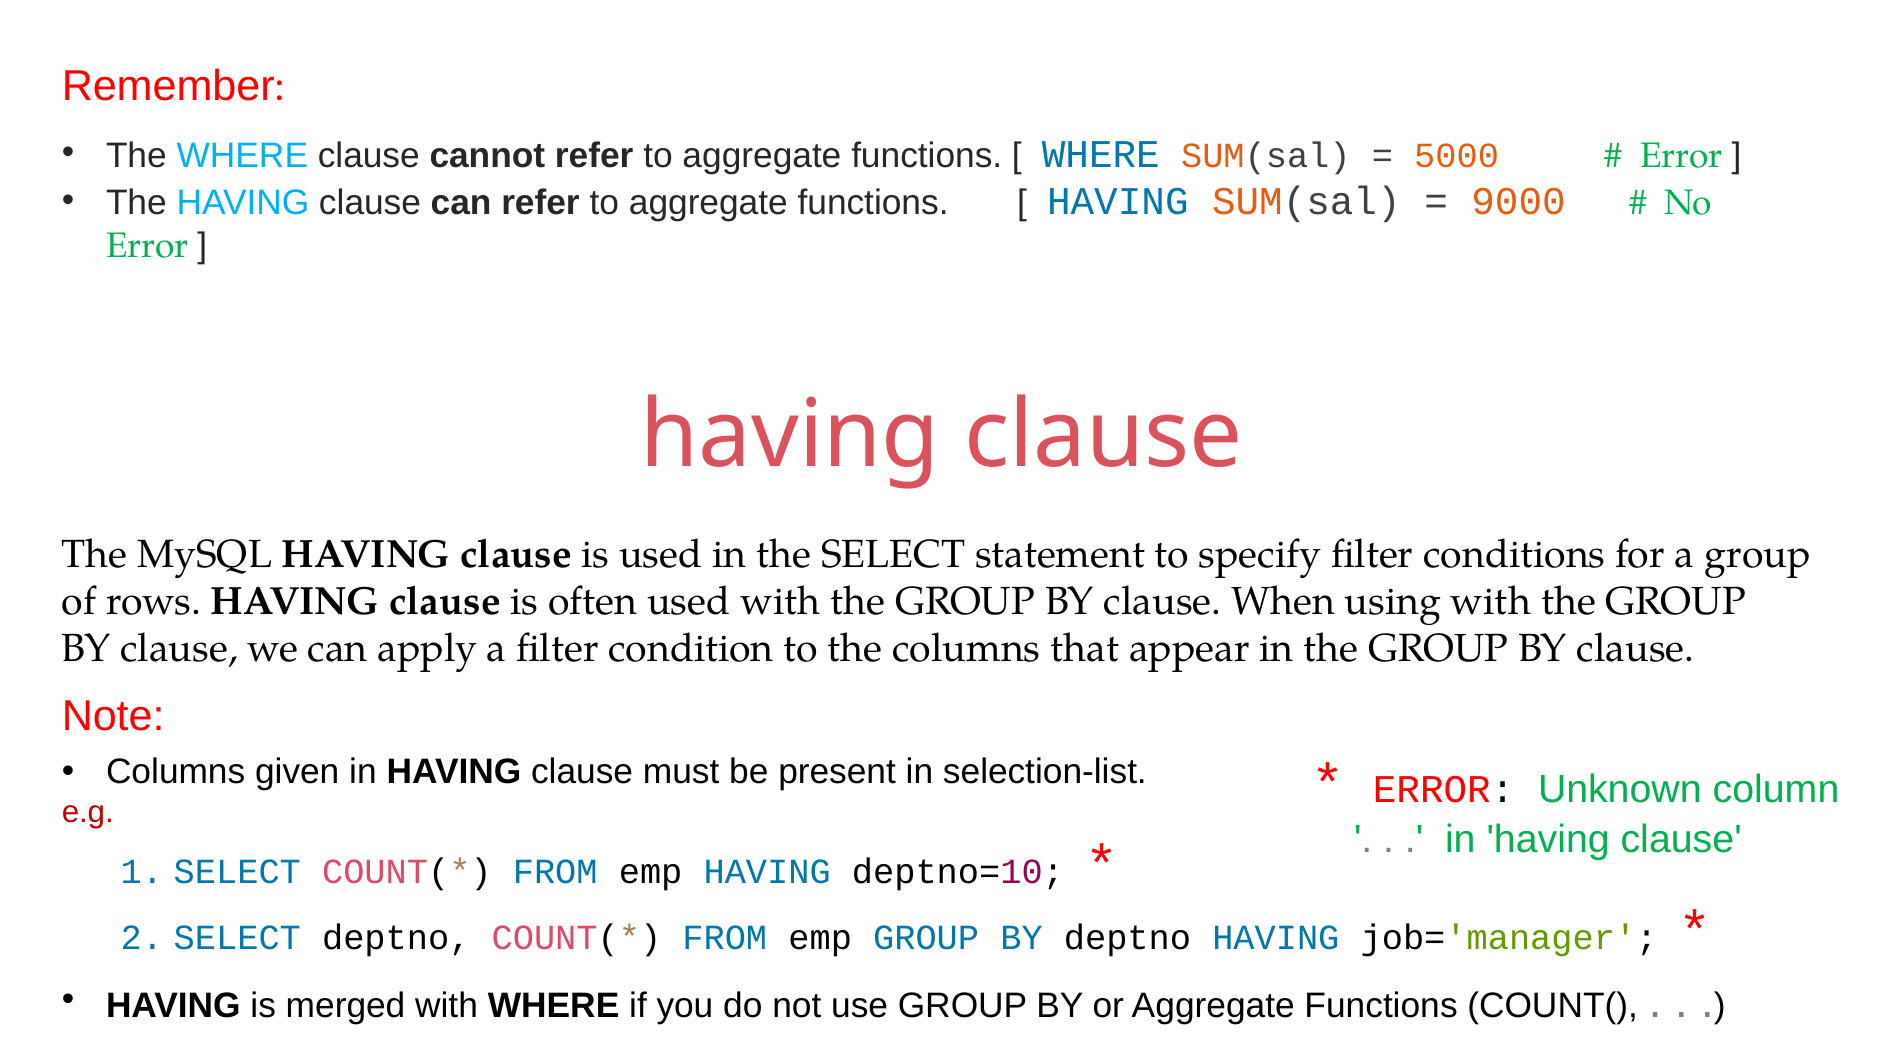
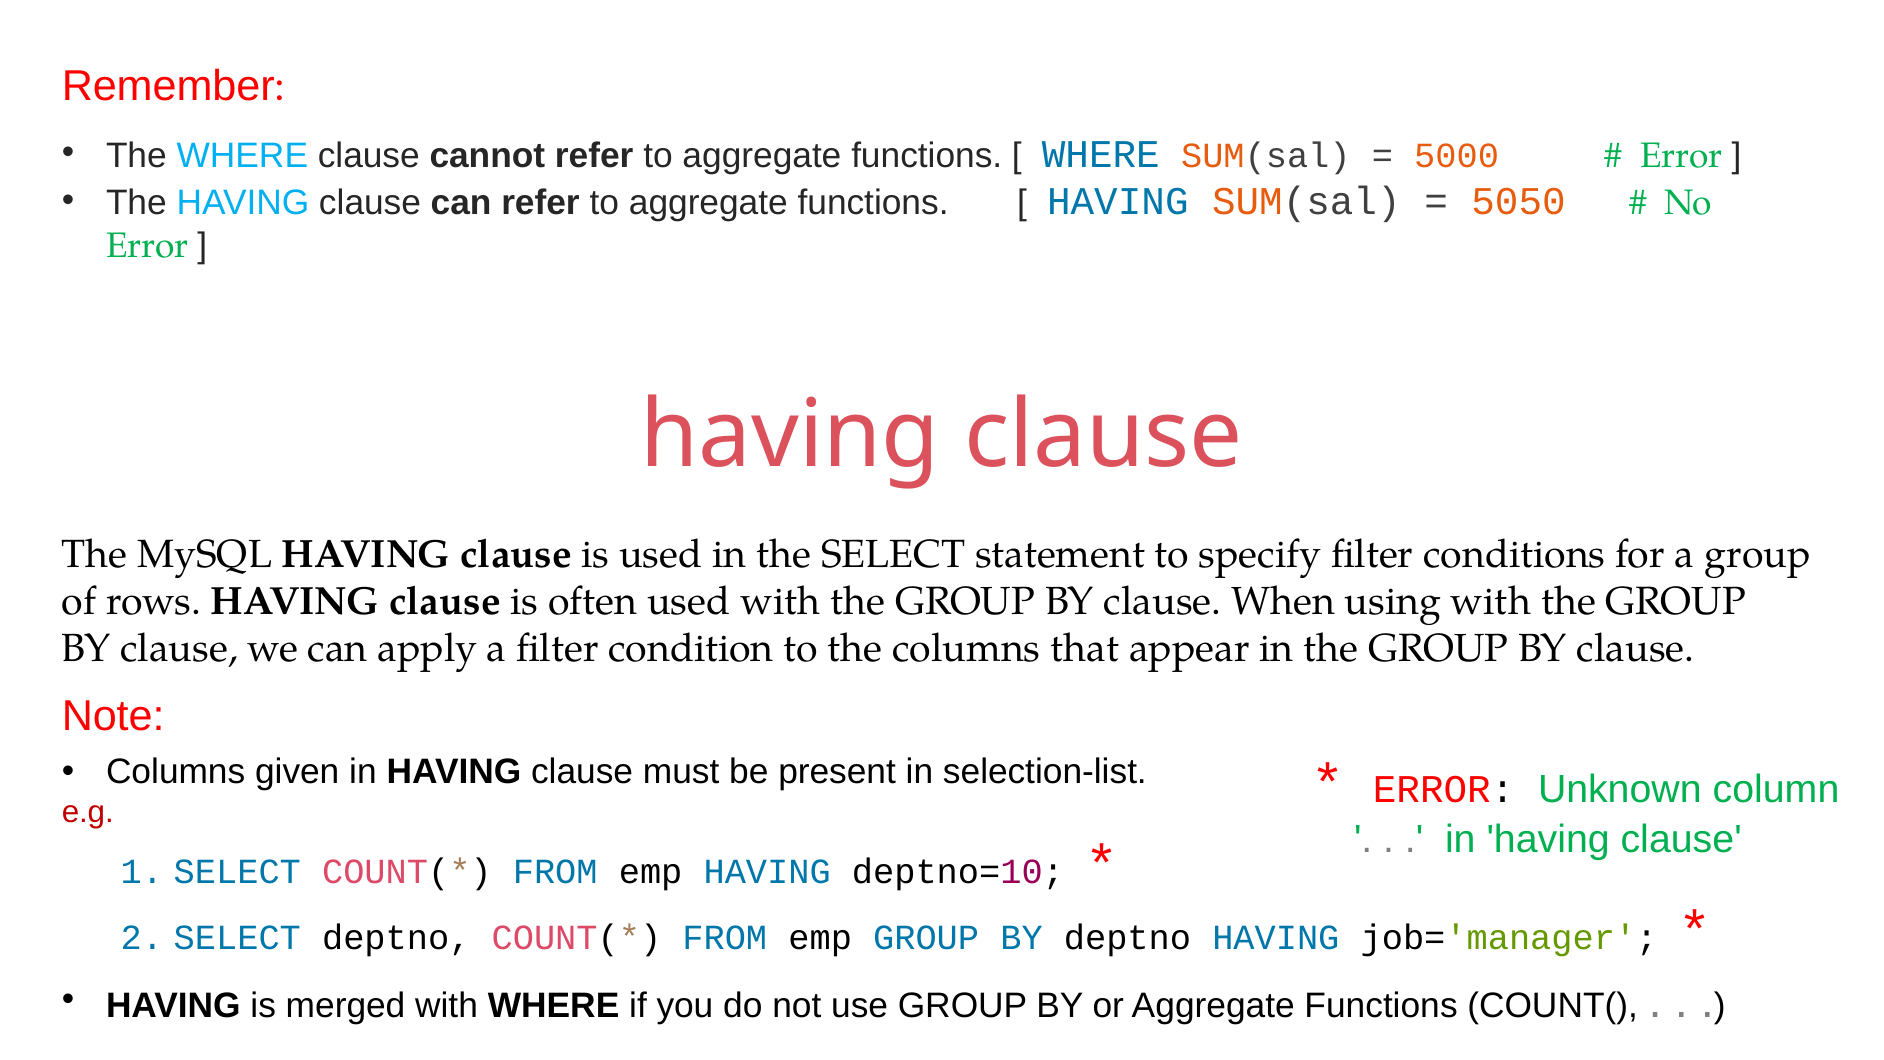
9000: 9000 -> 5050 (1519, 202)
